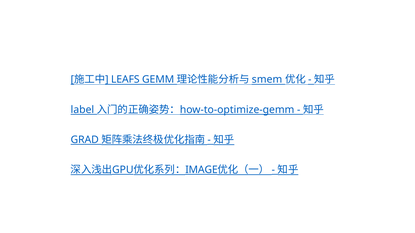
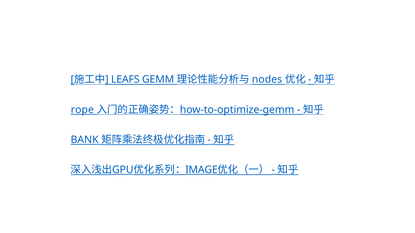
smem: smem -> nodes (267, 80)
label: label -> rope (82, 110)
GRAD: GRAD -> BANK (85, 140)
